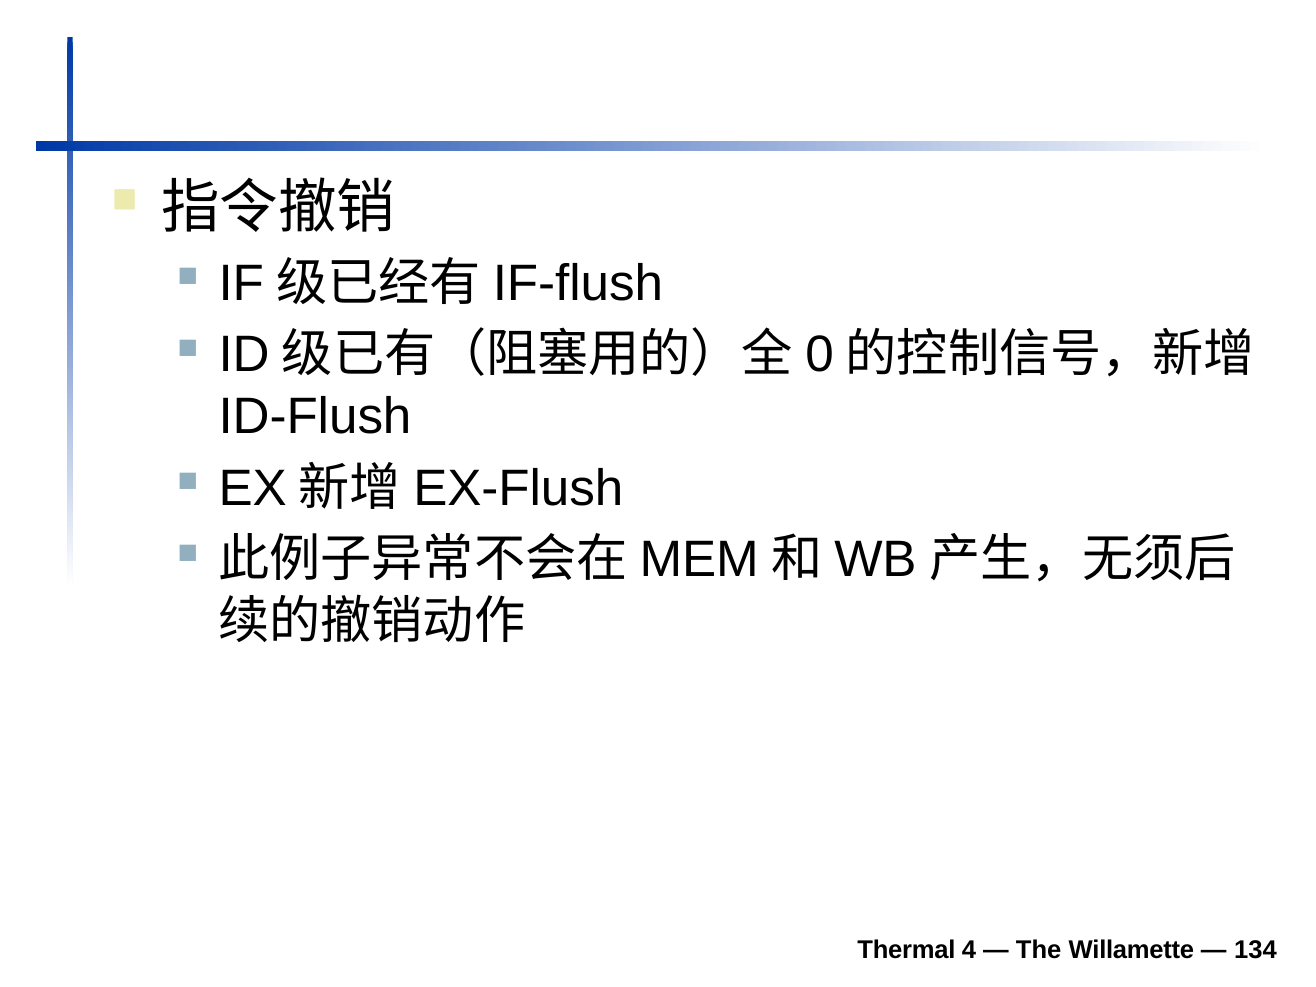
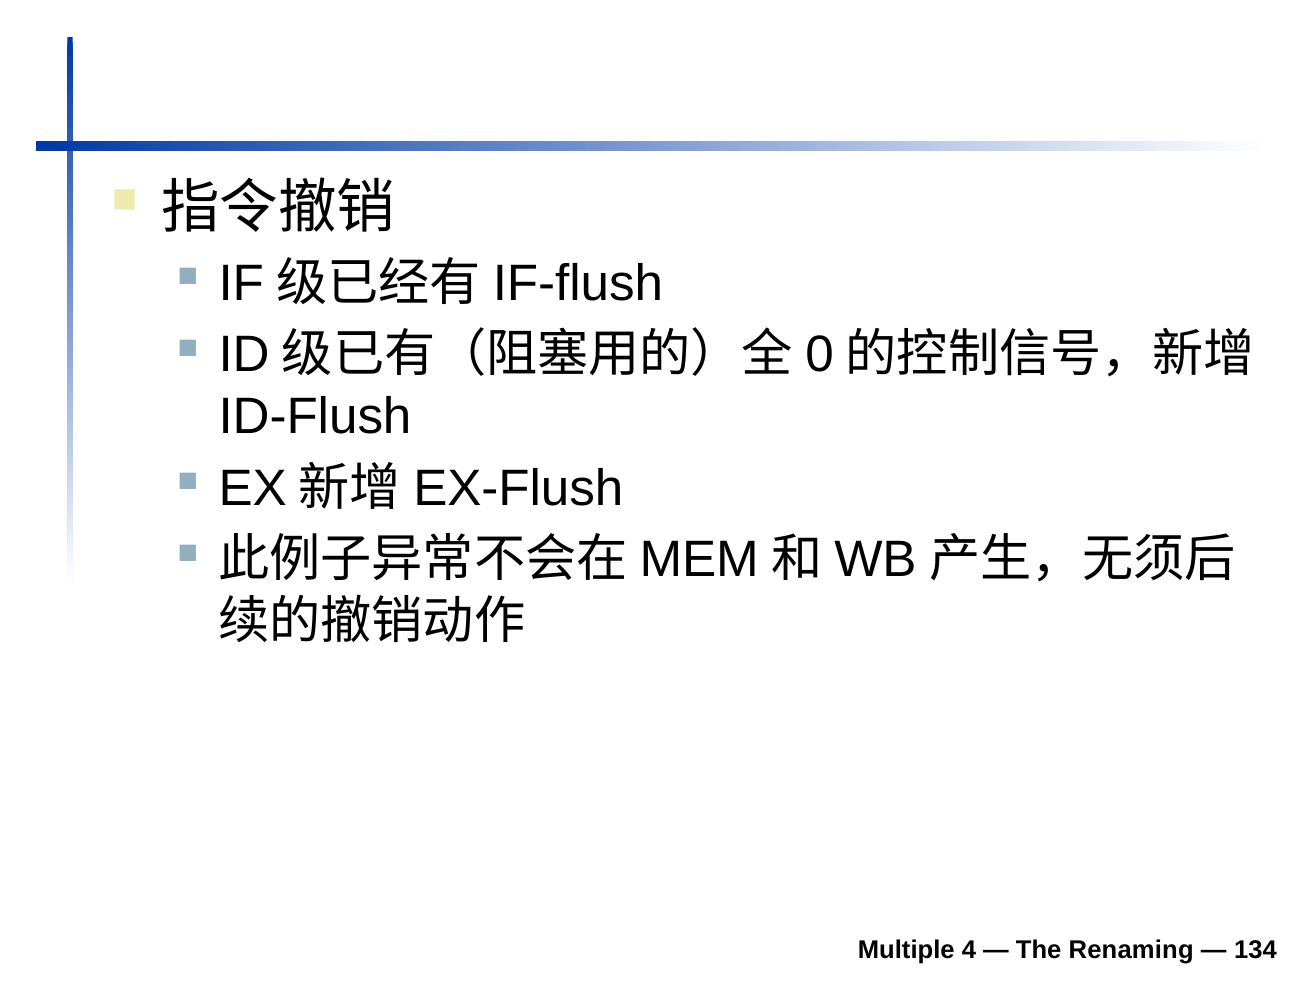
Thermal: Thermal -> Multiple (906, 950)
Willamette: Willamette -> Renaming (1131, 950)
